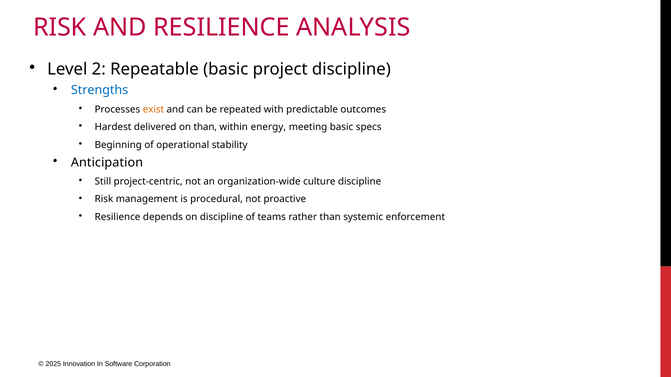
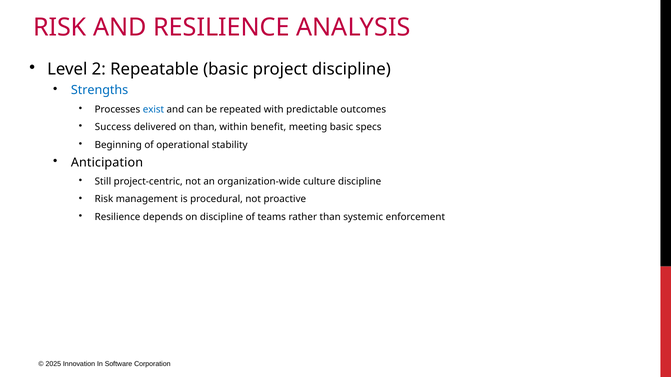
exist colour: orange -> blue (153, 110)
Hardest: Hardest -> Success (113, 127)
energy: energy -> benefit (268, 127)
